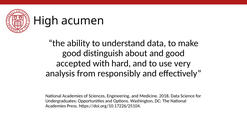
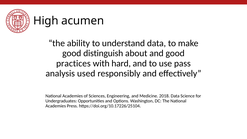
accepted: accepted -> practices (73, 63)
very: very -> pass (182, 63)
from: from -> used (86, 73)
